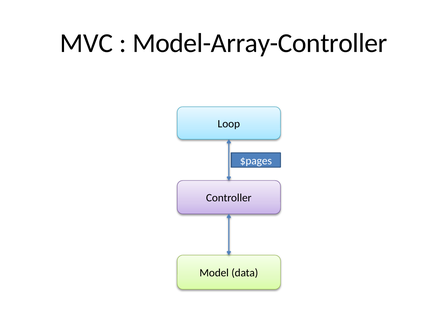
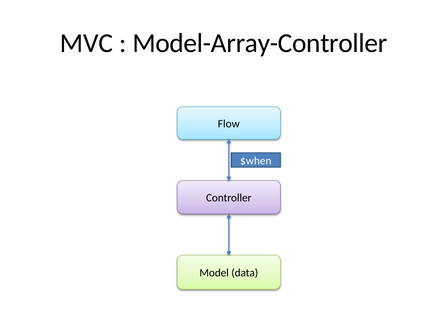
Loop: Loop -> Flow (229, 124)
$pages: $pages -> $when (256, 161)
